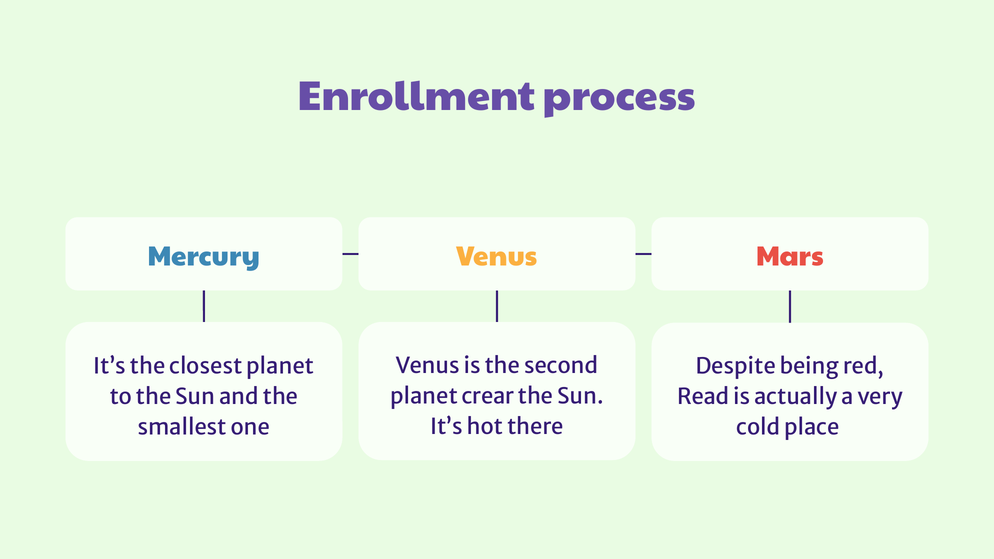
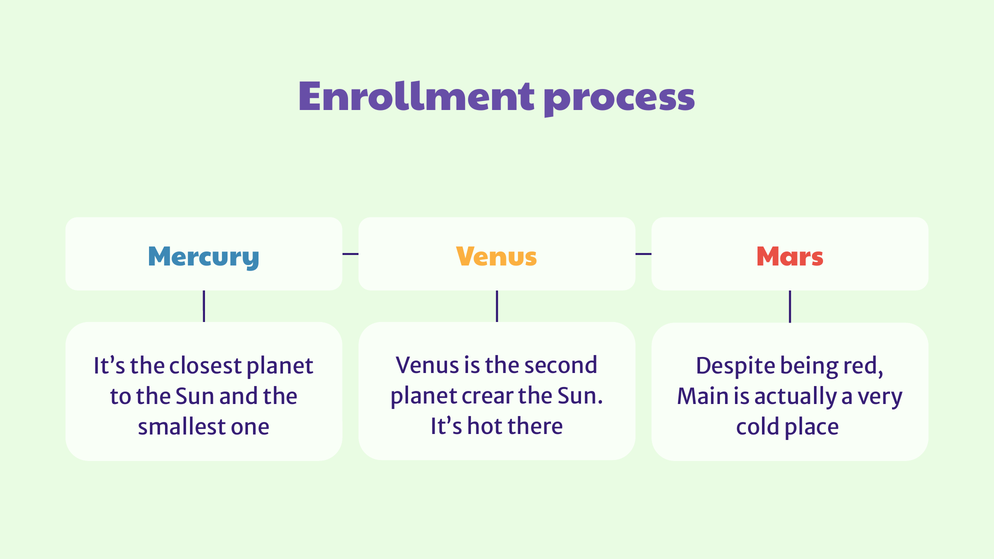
Read: Read -> Main (703, 397)
